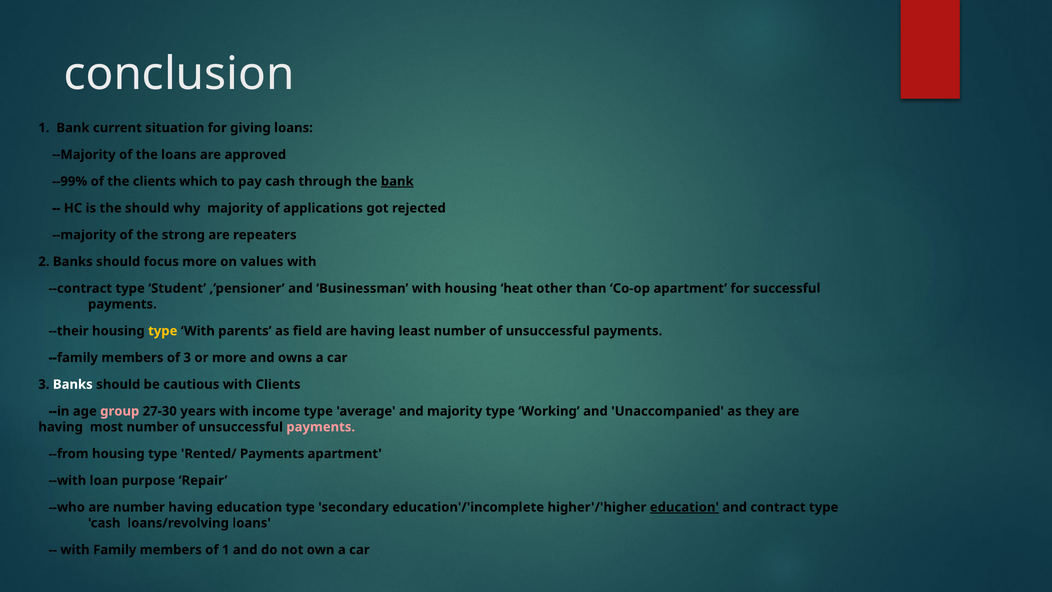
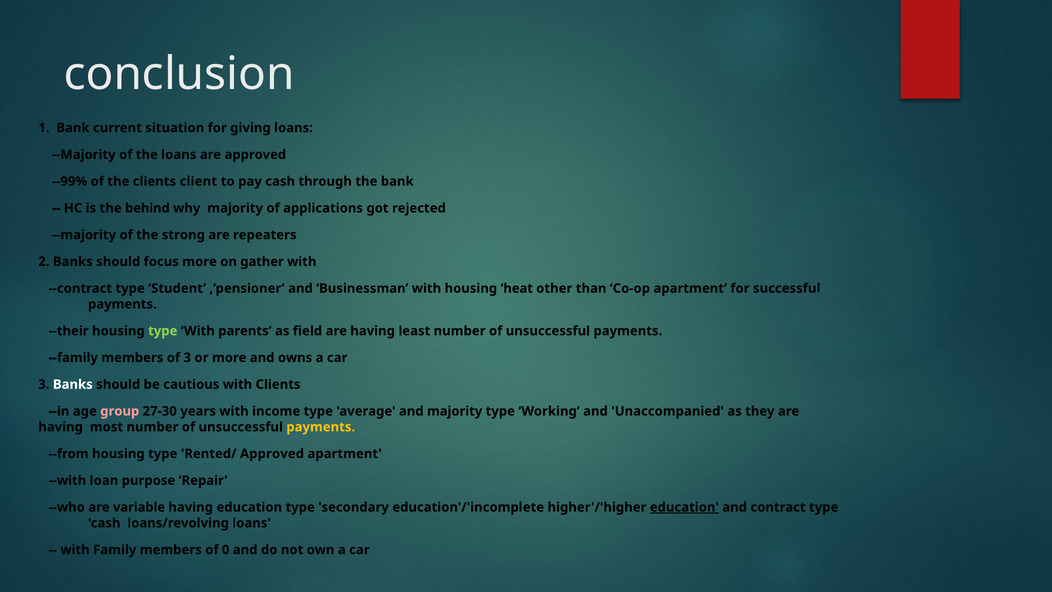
which: which -> client (198, 181)
bank underline: present -> none (397, 181)
the should: should -> behind (147, 208)
values: values -> gather (262, 262)
type colour: yellow -> light green (163, 331)
payments colour: pink -> yellow (321, 427)
Rented/ Payments: Payments -> Approved (272, 454)
are number: number -> variable (139, 507)
of 1: 1 -> 0 (226, 550)
